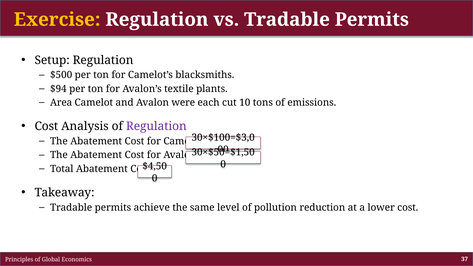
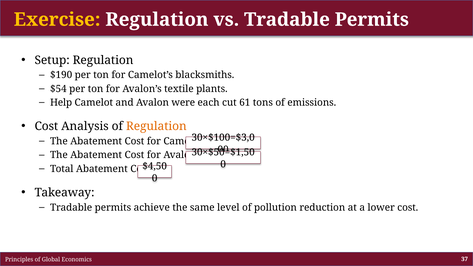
$500: $500 -> $190 (61, 75)
$94: $94 -> $54 (58, 89)
Area: Area -> Help (61, 103)
10: 10 -> 61 (245, 103)
Regulation colour: purple -> orange (156, 126)
